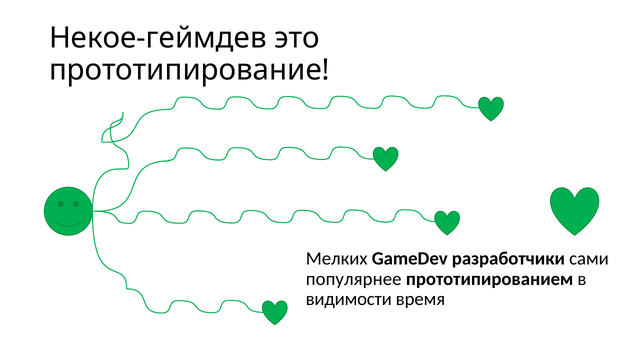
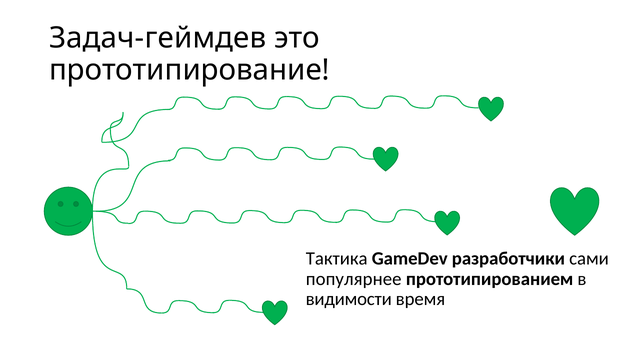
Некое-геймдев: Некое-геймдев -> Задач-геймдев (158, 38)
Мелких: Мелких -> Тактика (337, 258)
